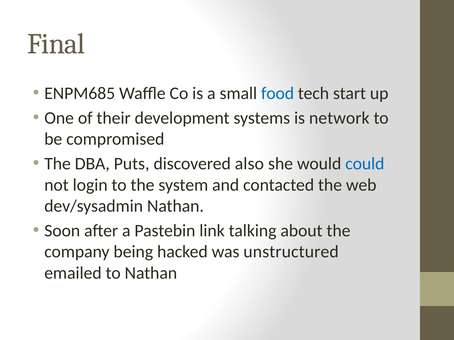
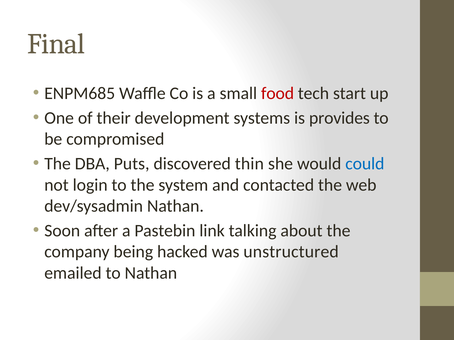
food colour: blue -> red (278, 94)
network: network -> provides (339, 118)
also: also -> thin (249, 164)
